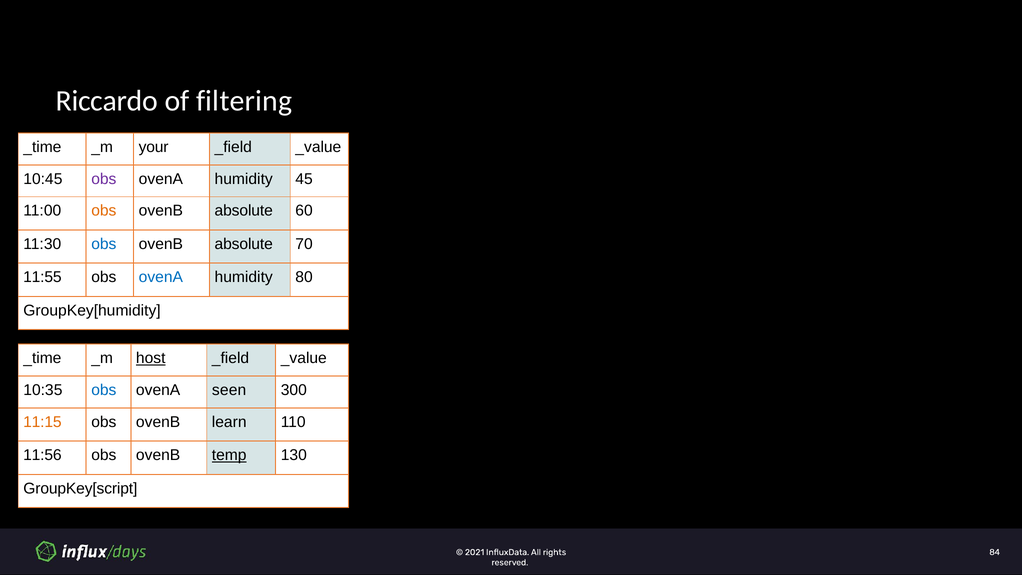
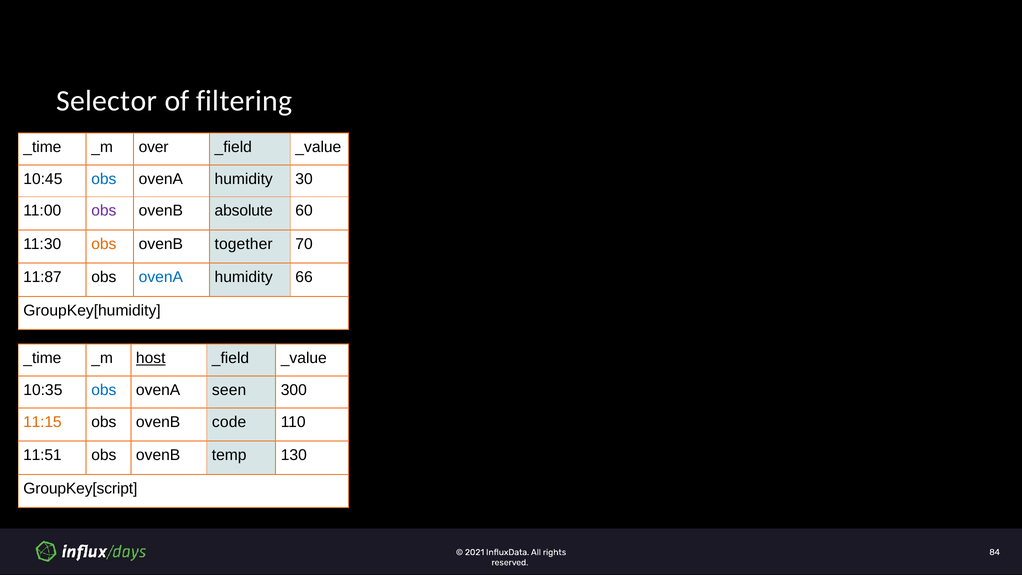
Riccardo: Riccardo -> Selector (107, 101)
your: your -> over (154, 147)
obs colour: purple -> blue (104, 179)
45: 45 -> 30 (304, 179)
obs colour: orange -> purple (104, 211)
obs colour: blue -> orange (104, 244)
absolute: absolute -> together (244, 244)
11:55: 11:55 -> 11:87 (42, 277)
80: 80 -> 66 (304, 277)
learn: learn -> code (229, 422)
11:56: 11:56 -> 11:51 (42, 455)
temp underline: present -> none (229, 455)
